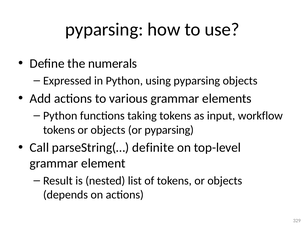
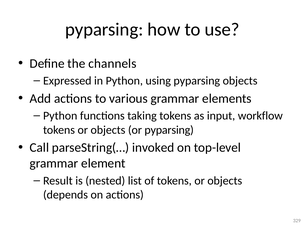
numerals: numerals -> channels (112, 64)
definite: definite -> invoked (153, 148)
